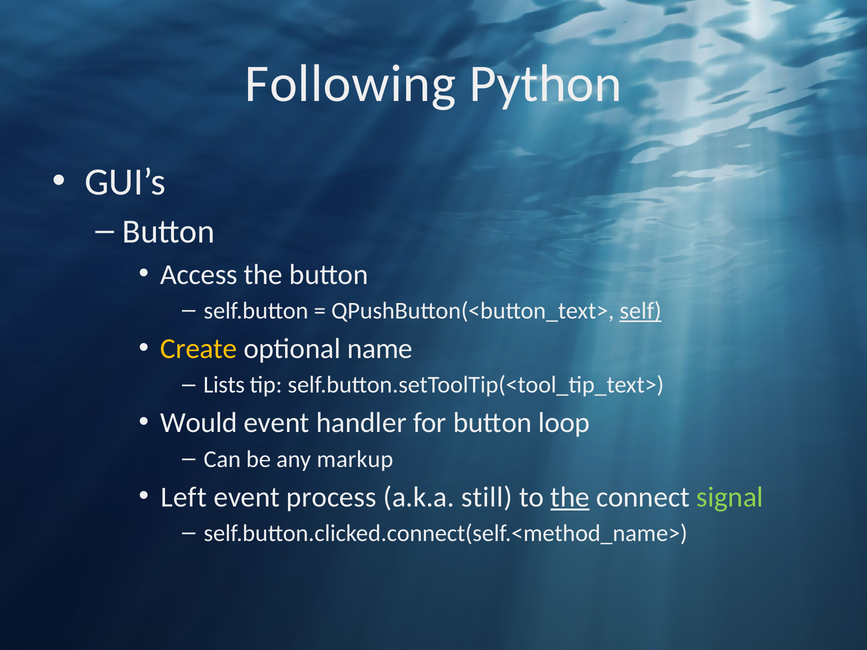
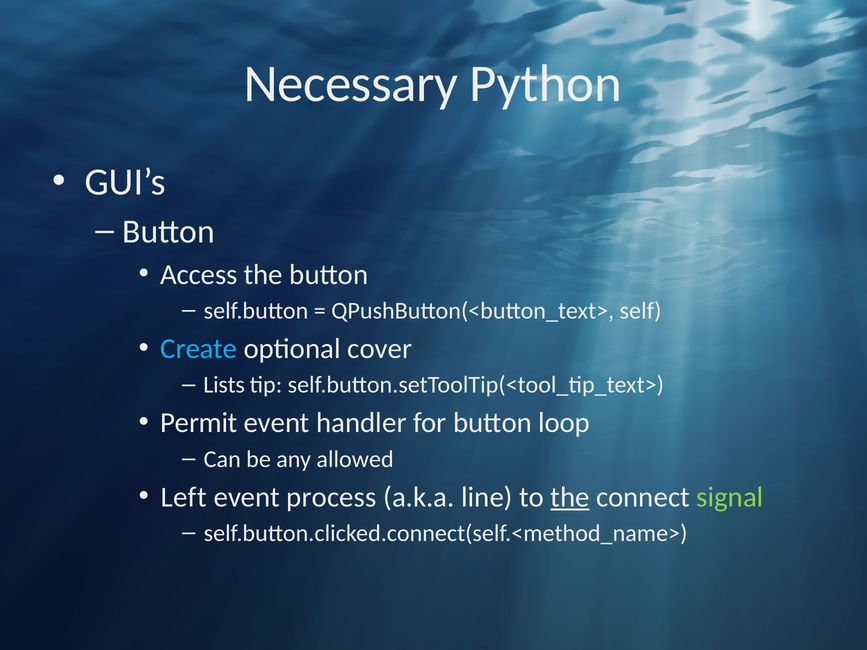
Following: Following -> Necessary (351, 84)
self underline: present -> none (641, 311)
Create colour: yellow -> light blue (199, 349)
name: name -> cover (380, 349)
Would: Would -> Permit (199, 423)
markup: markup -> allowed (355, 459)
still: still -> line (487, 497)
